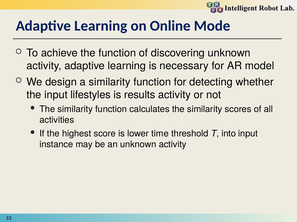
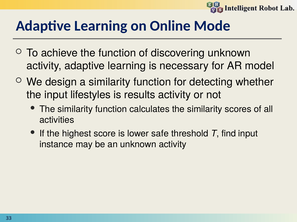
time: time -> safe (160, 134)
into: into -> find (229, 134)
